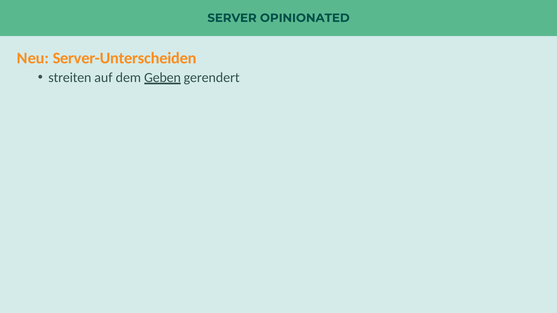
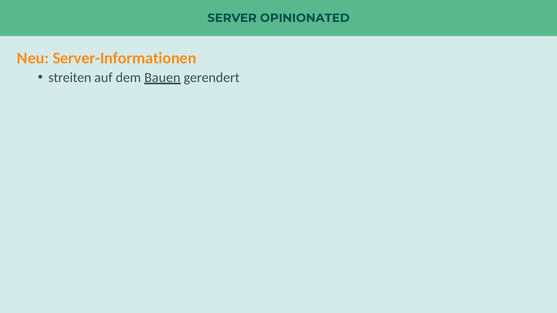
Server-Unterscheiden: Server-Unterscheiden -> Server-Informationen (125, 58)
Geben: Geben -> Bauen (162, 78)
